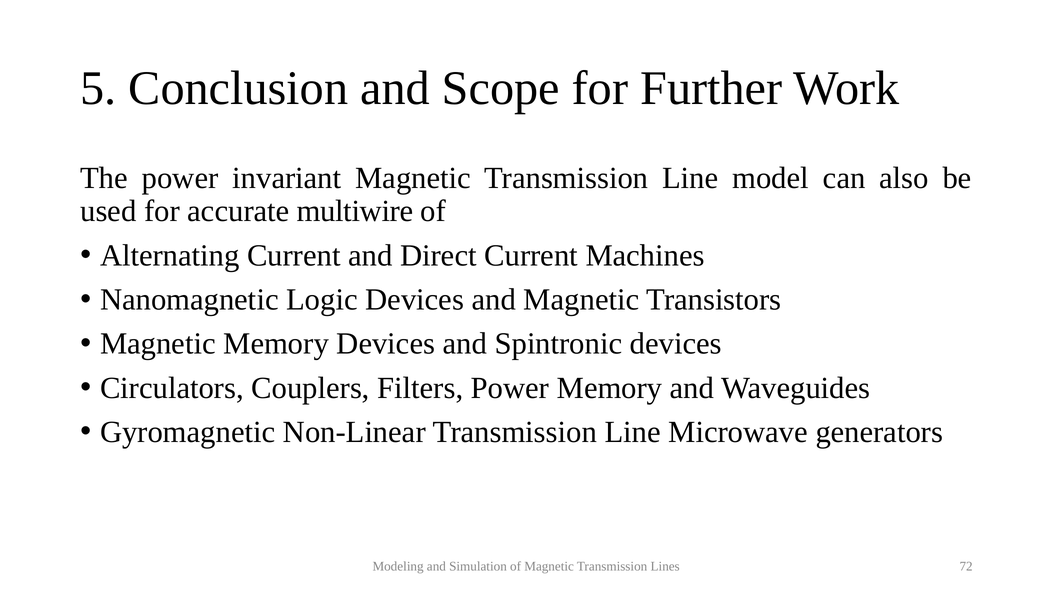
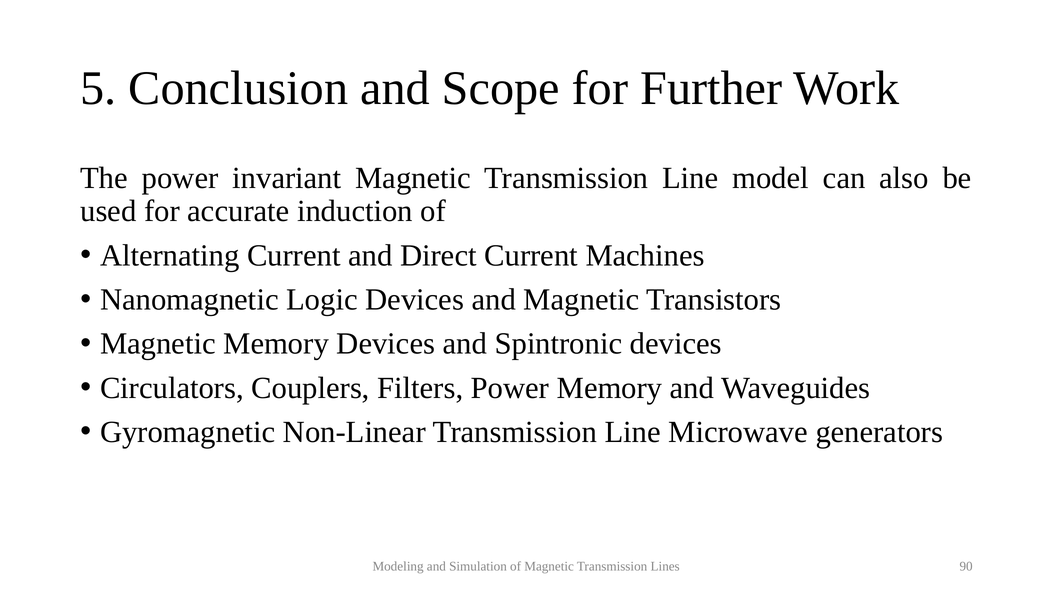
multiwire: multiwire -> induction (355, 211)
72: 72 -> 90 (966, 566)
